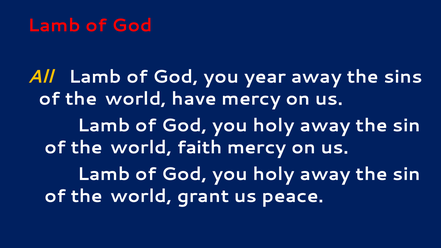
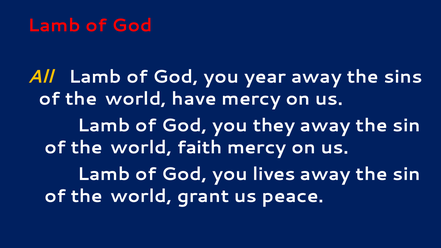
holy: holy -> they (274, 125)
holy: holy -> lives (274, 174)
